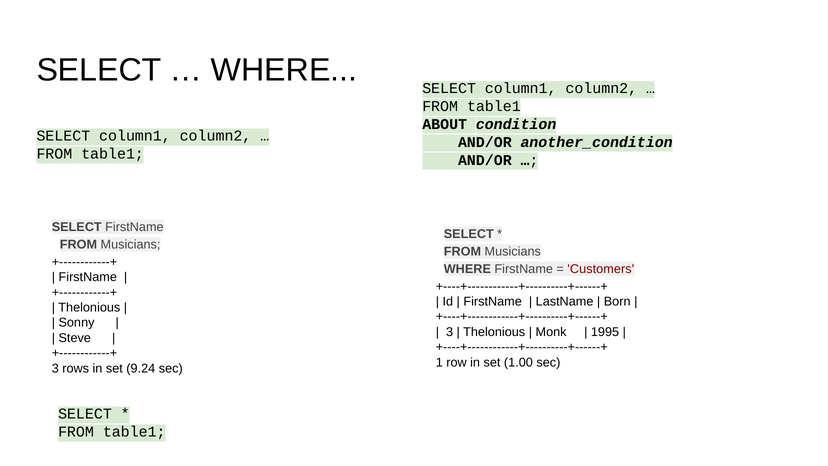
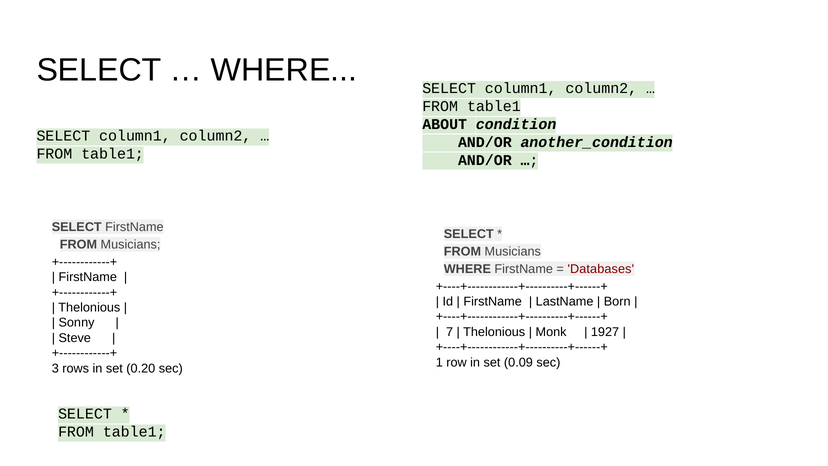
Customers: Customers -> Databases (601, 269)
3: 3 -> 7 (450, 332)
1995: 1995 -> 1927 (605, 332)
1.00: 1.00 -> 0.09 (518, 362)
9.24: 9.24 -> 0.20 (141, 368)
